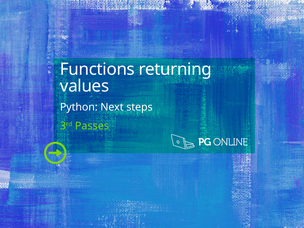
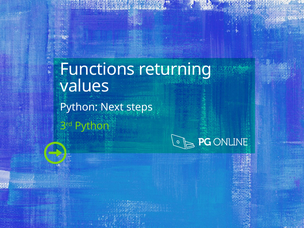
3rd Passes: Passes -> Python (92, 126)
